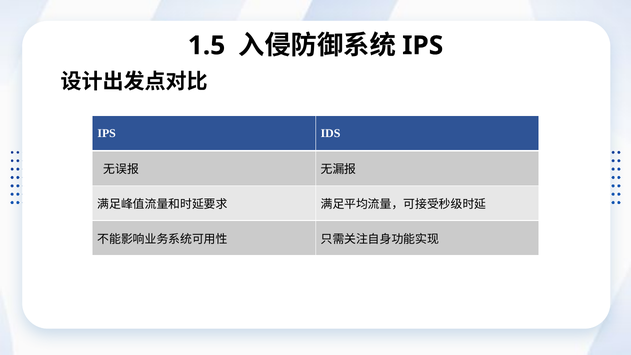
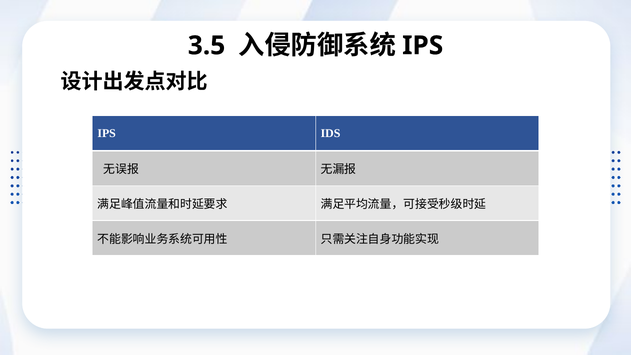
1.5: 1.5 -> 3.5 (207, 46)
